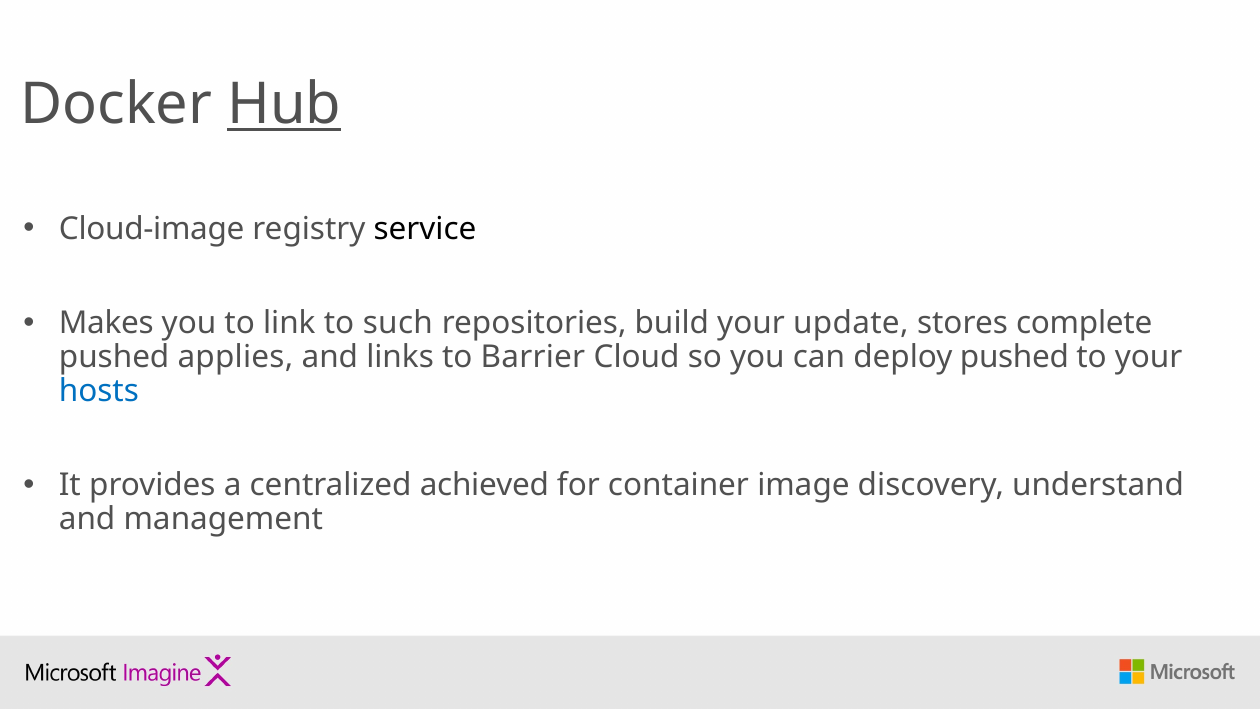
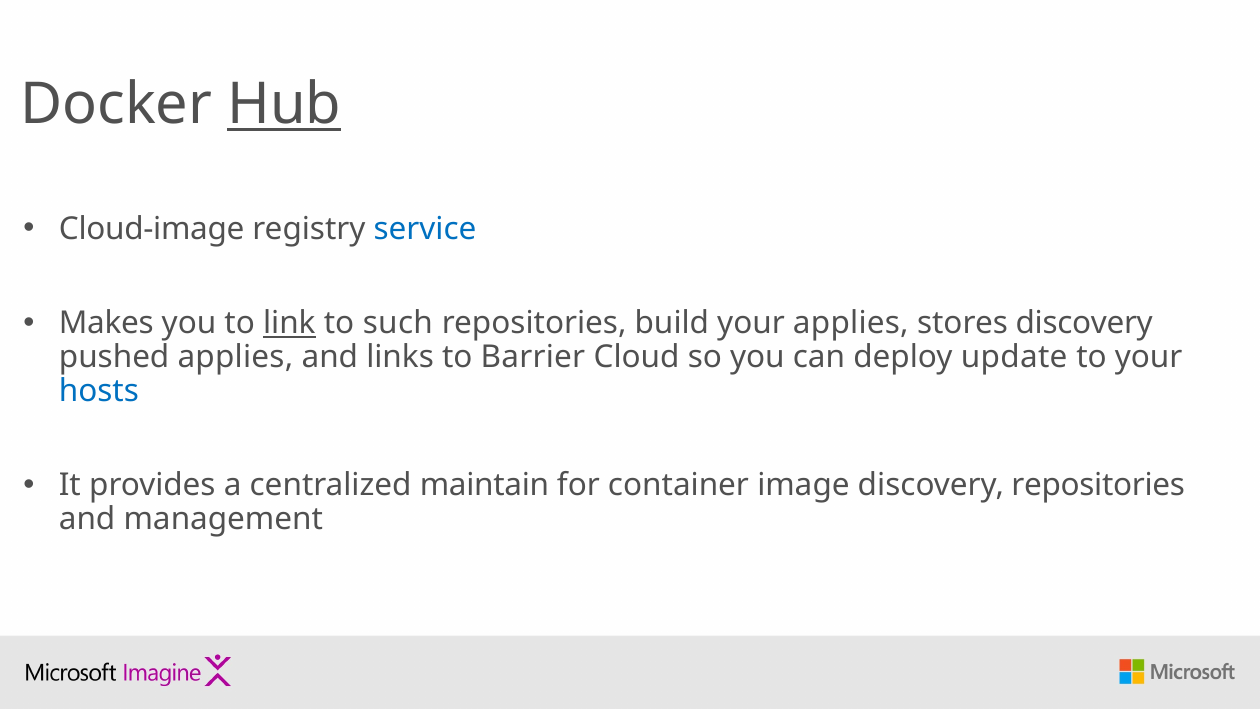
service colour: black -> blue (425, 229)
link underline: none -> present (289, 323)
your update: update -> applies (851, 323)
stores complete: complete -> discovery (1084, 323)
deploy pushed: pushed -> update (1014, 357)
achieved: achieved -> maintain (484, 485)
discovery understand: understand -> repositories (1098, 485)
